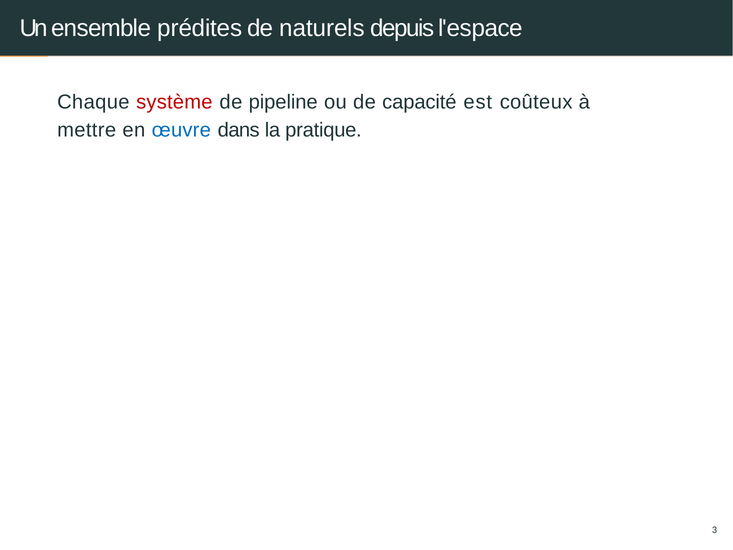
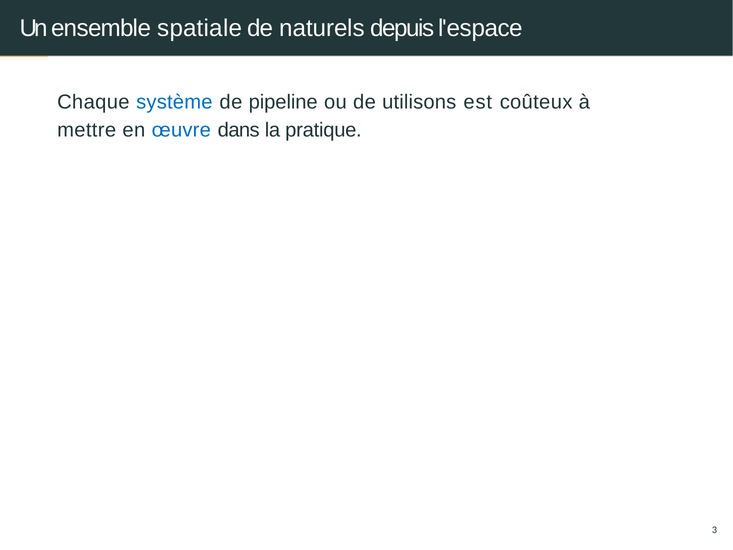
prédites: prédites -> spatiale (200, 28)
système colour: red -> blue (174, 102)
capacité: capacité -> utilisons (419, 102)
